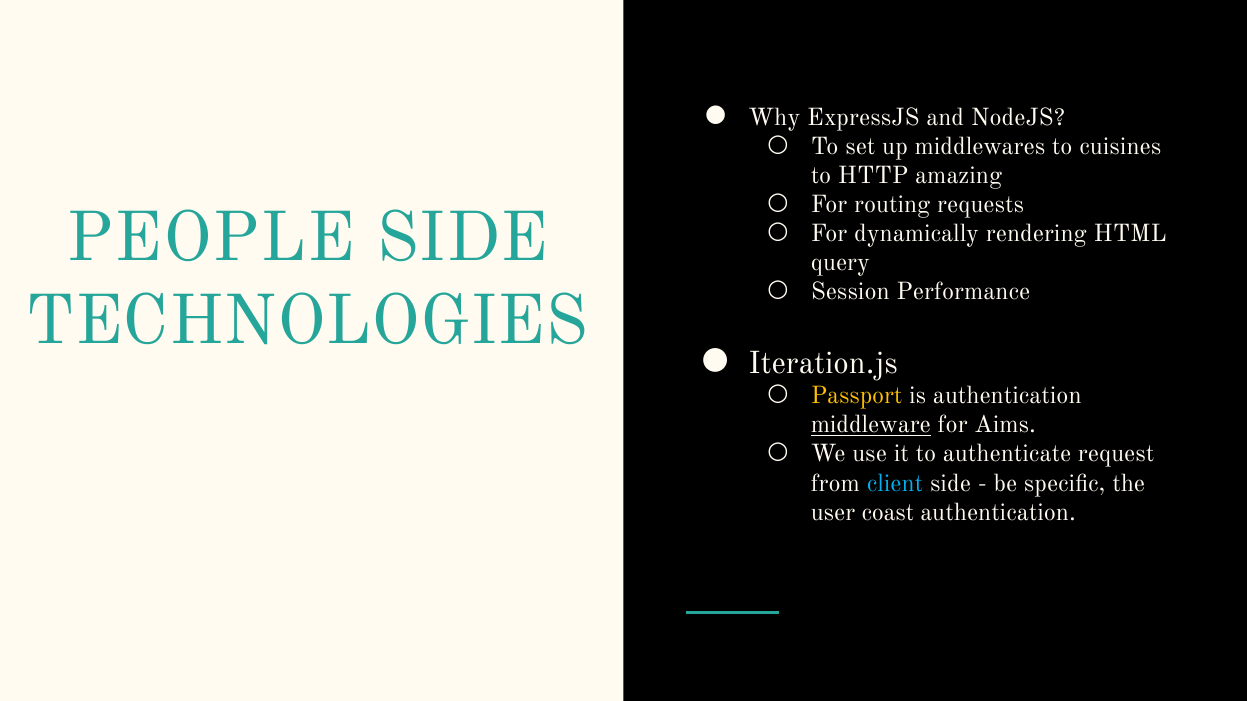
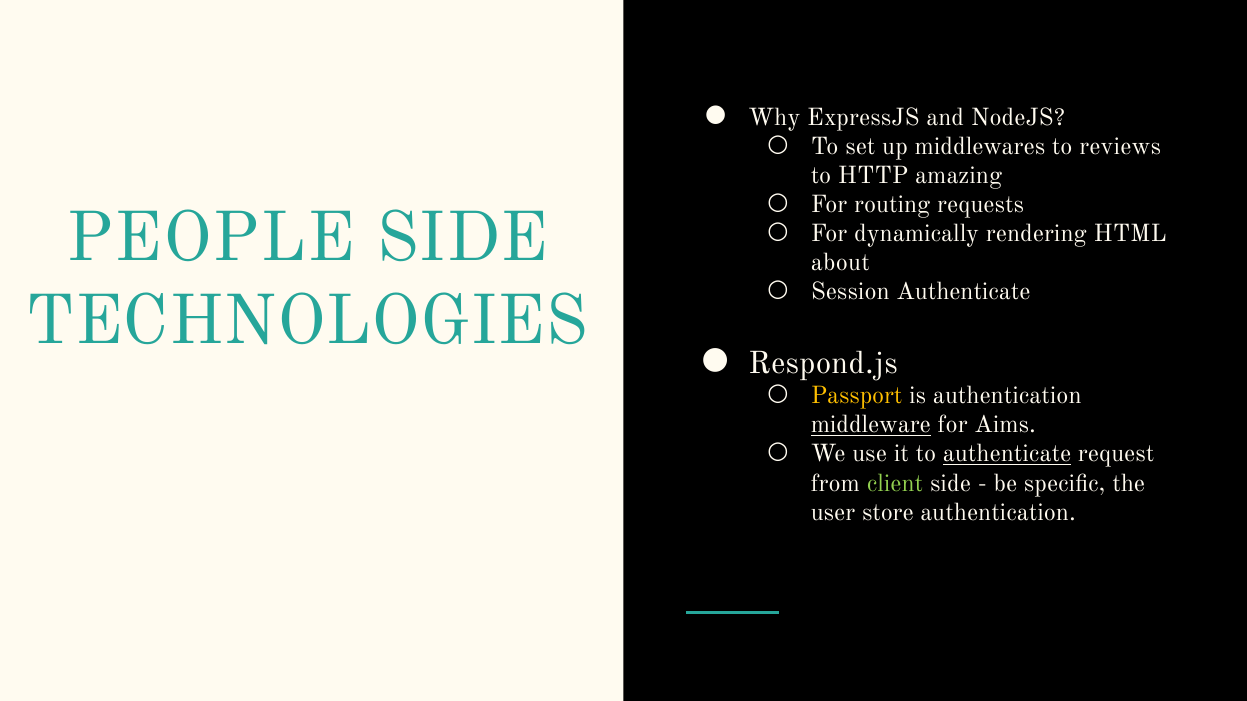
cuisines: cuisines -> reviews (1120, 147)
query: query -> about (840, 263)
Session Performance: Performance -> Authenticate (963, 292)
Iteration.js: Iteration.js -> Respond.js (823, 363)
authenticate underline: none -> present (1007, 454)
client colour: light blue -> light green (895, 483)
coast: coast -> store (888, 512)
